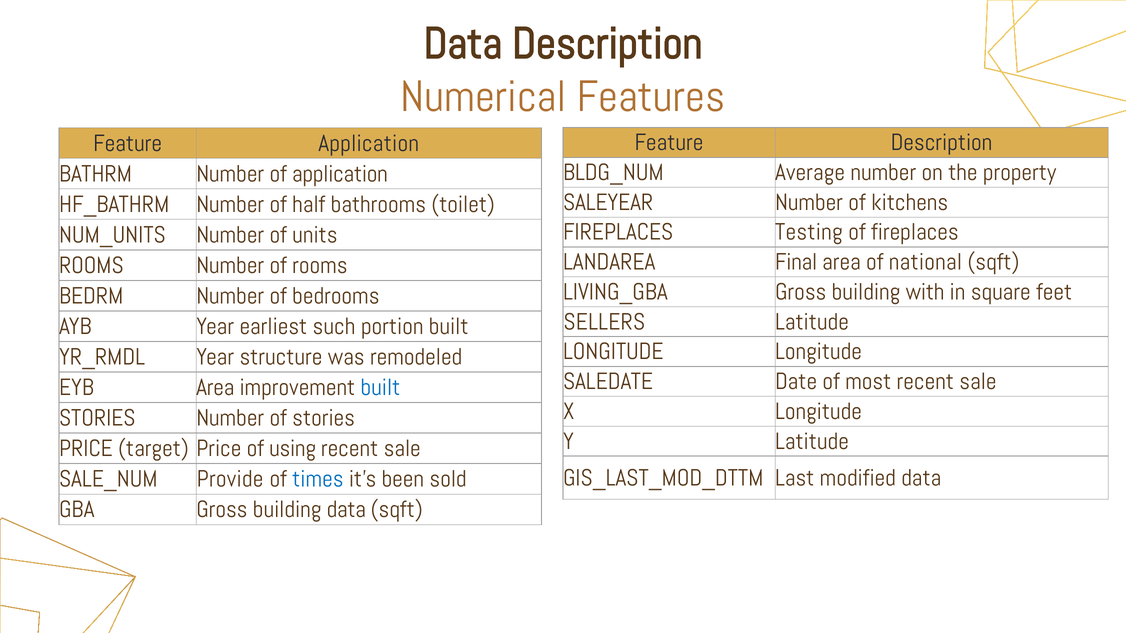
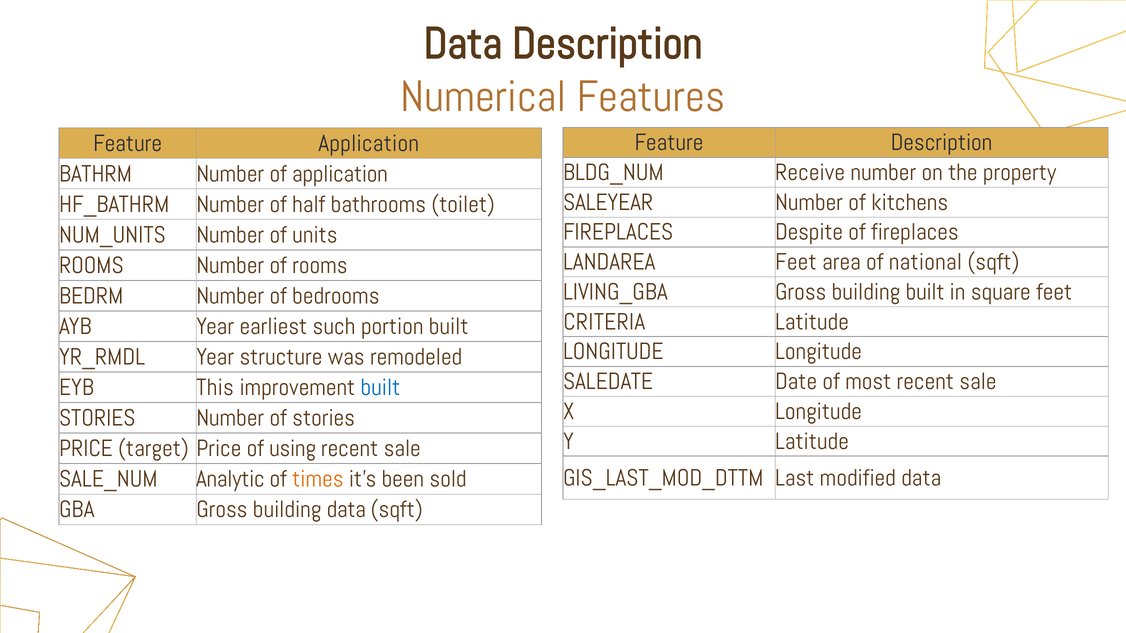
Average: Average -> Receive (810, 173)
Testing: Testing -> Despite (809, 232)
LANDAREA Final: Final -> Feet (796, 262)
building with: with -> built (925, 292)
SELLERS: SELLERS -> CRITERIA (604, 322)
EYB Area: Area -> This (215, 388)
Provide: Provide -> Analytic (230, 479)
times colour: blue -> orange (318, 479)
